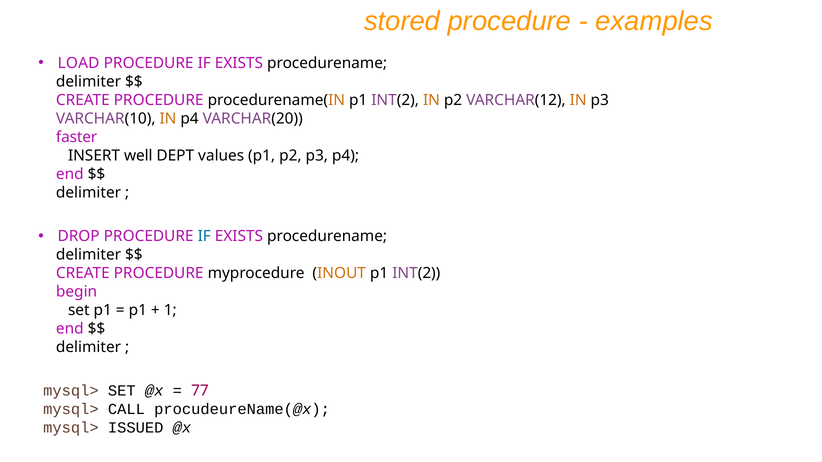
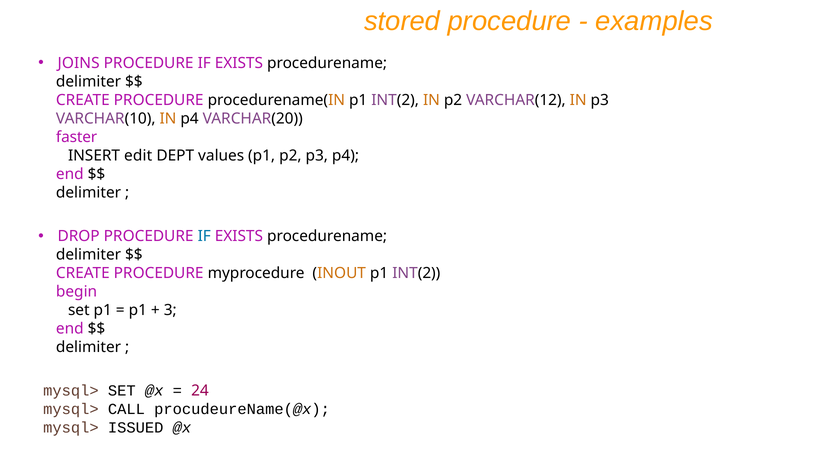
LOAD: LOAD -> JOINS (79, 63)
well: well -> edit (138, 156)
1: 1 -> 3 (170, 311)
77: 77 -> 24 (200, 391)
